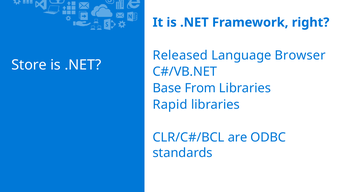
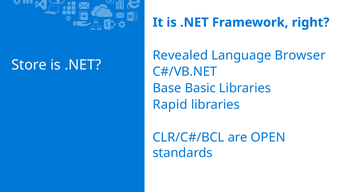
Released: Released -> Revealed (180, 55)
From: From -> Basic (200, 88)
ODBC: ODBC -> OPEN (268, 138)
